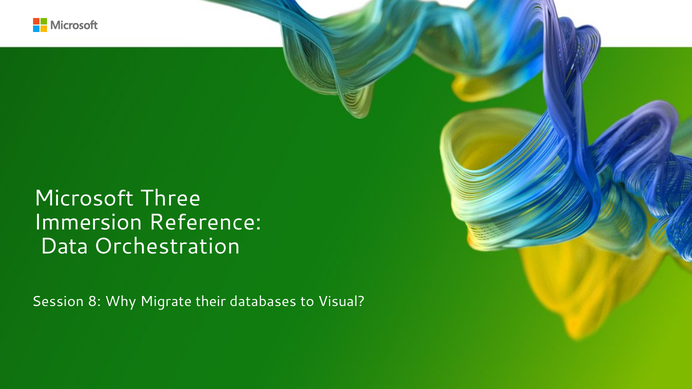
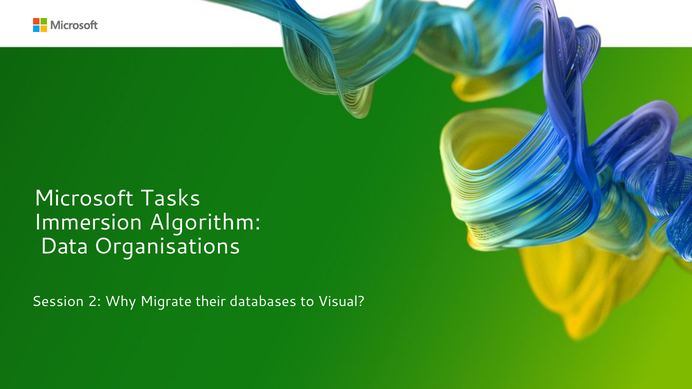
Three: Three -> Tasks (170, 198)
Reference: Reference -> Algorithm (205, 223)
Orchestration: Orchestration -> Organisations (167, 247)
8: 8 -> 2 (94, 301)
